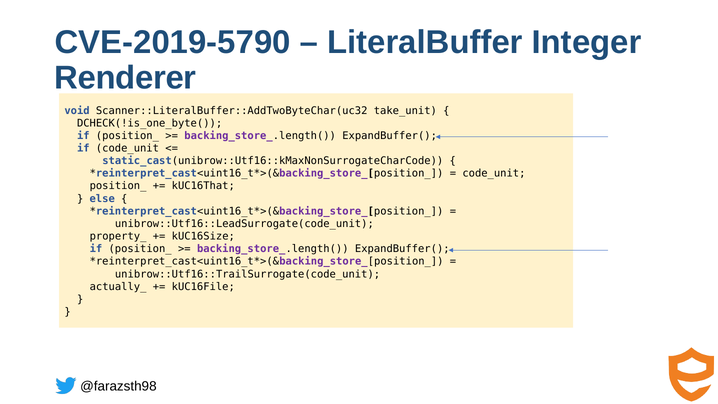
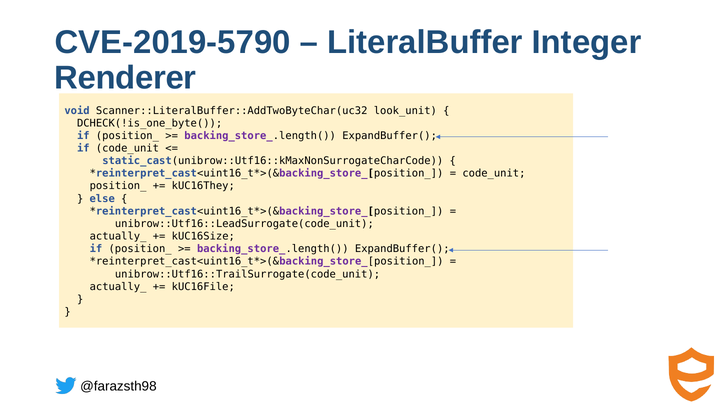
take_unit: take_unit -> look_unit (405, 111)
kUC16That: kUC16That -> kUC16They (203, 186)
property_: property_ -> actually_ (118, 236)
